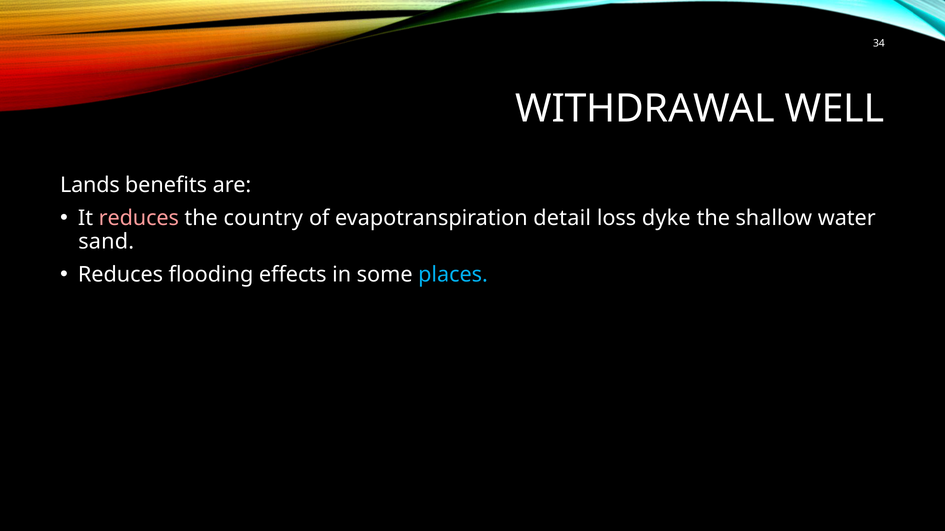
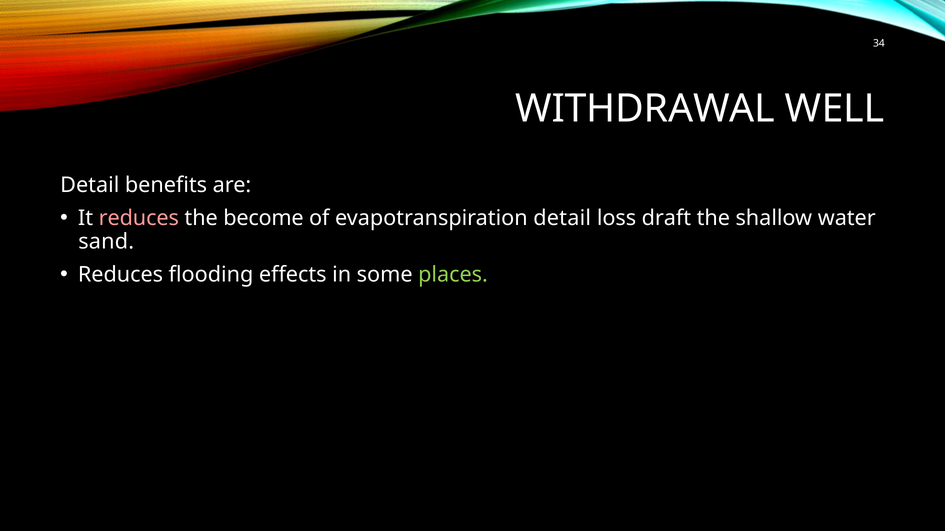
Lands: Lands -> Detail (90, 185)
country: country -> become (263, 218)
dyke: dyke -> draft (666, 218)
places colour: light blue -> light green (453, 275)
